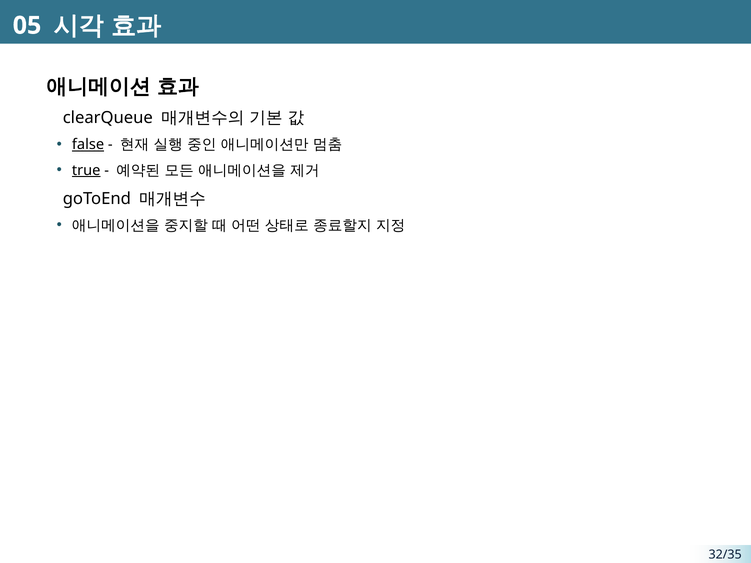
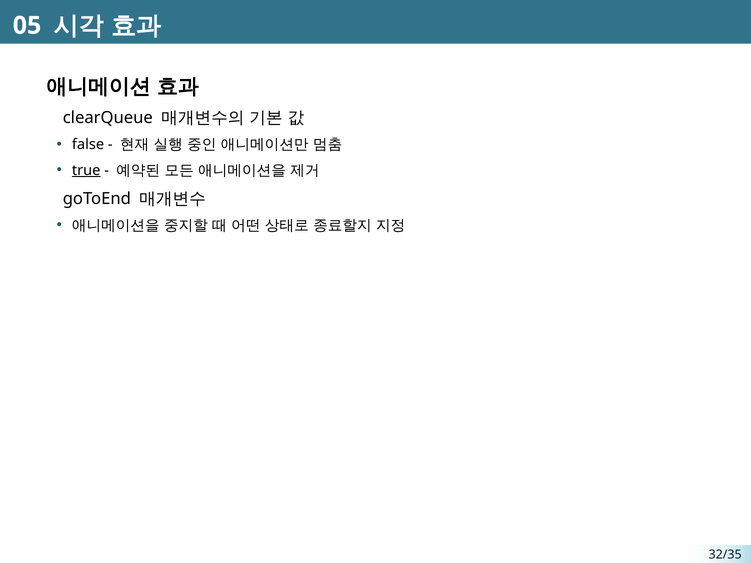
false underline: present -> none (88, 145)
